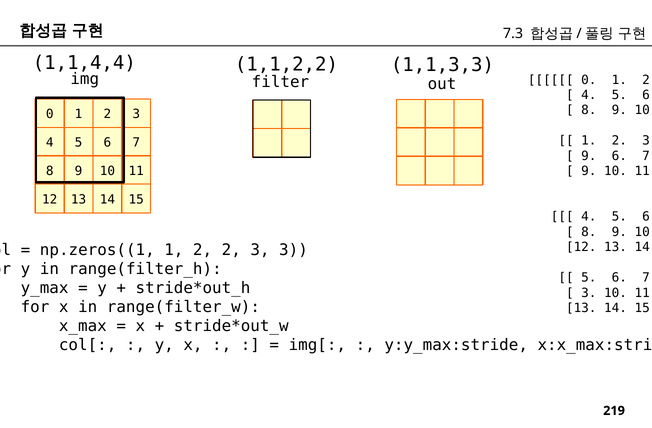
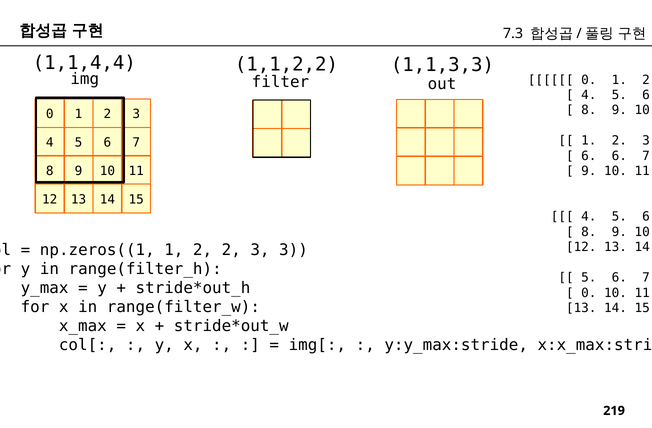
9: 9 -> 6 (589, 156)
3: 3 -> 0 (589, 293)
